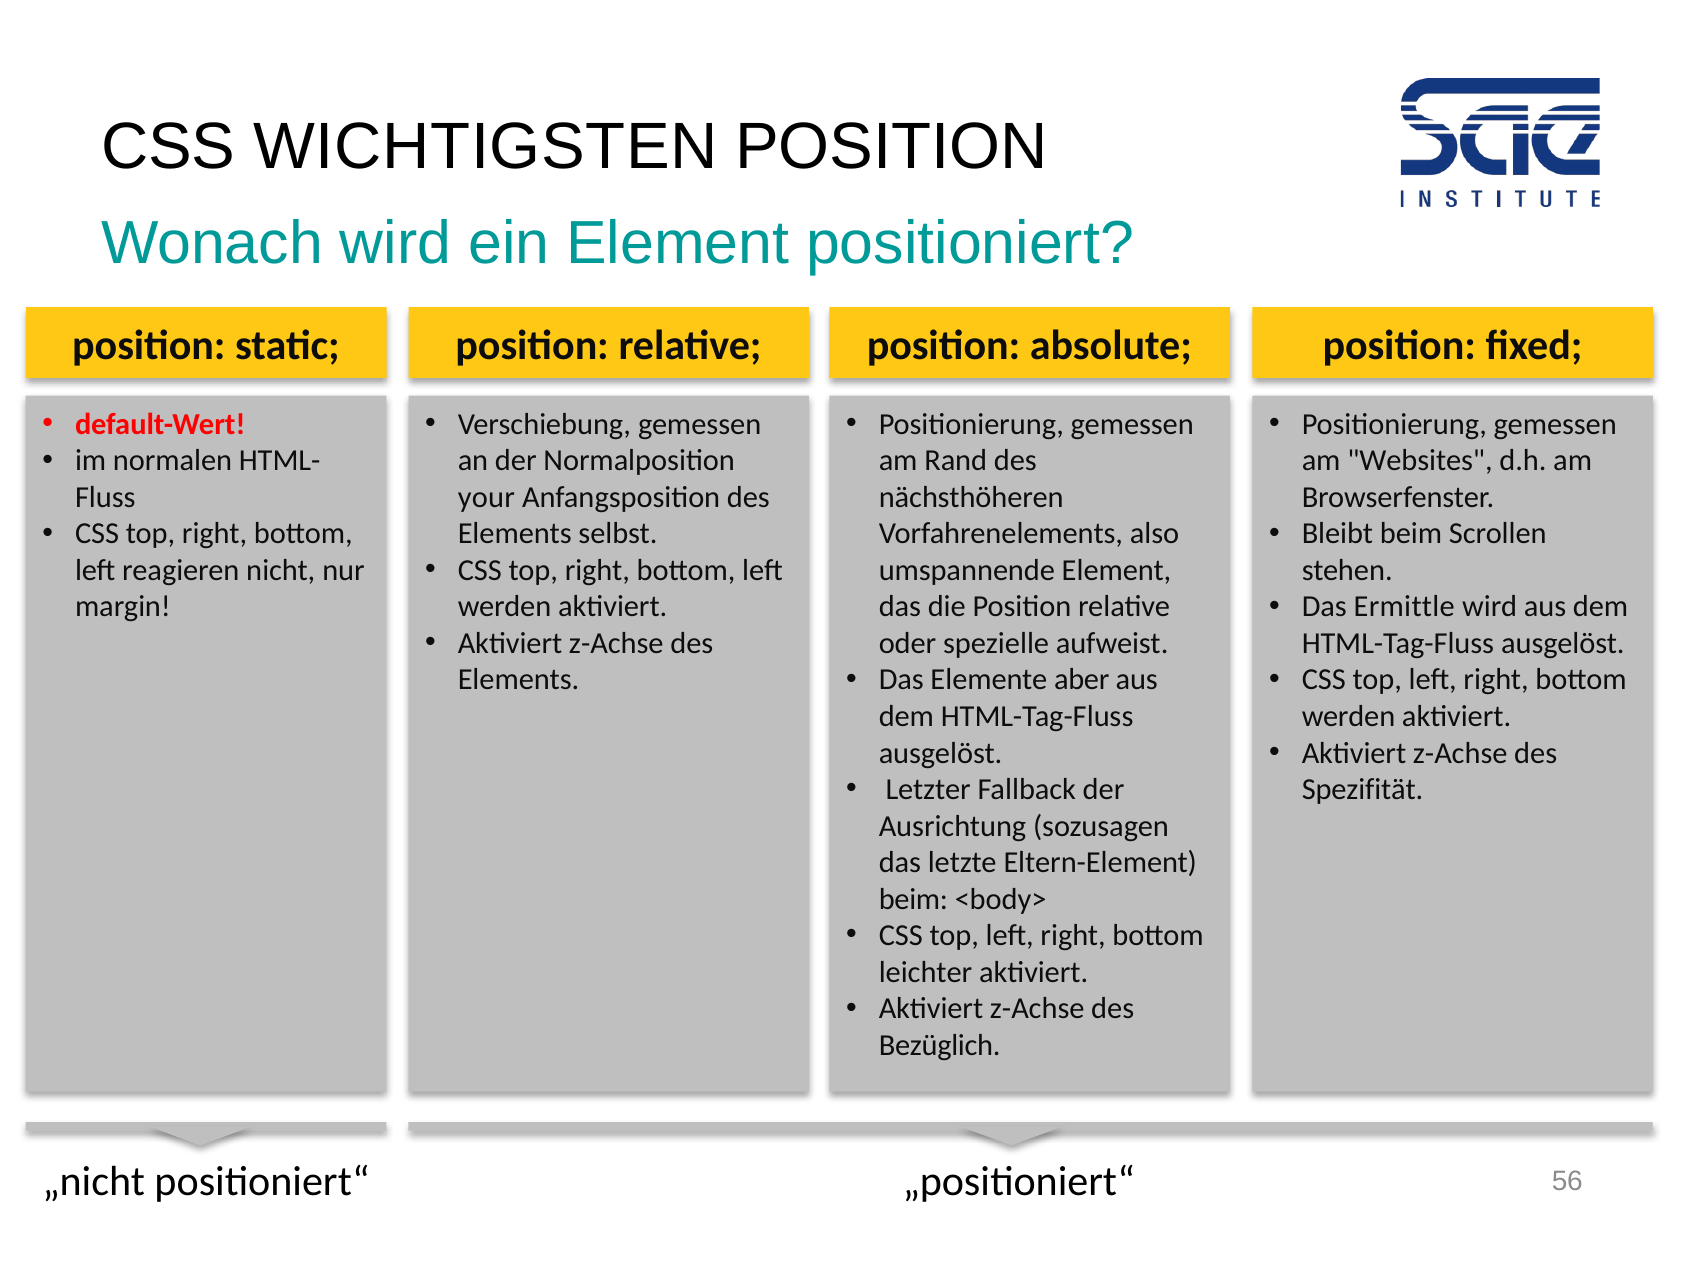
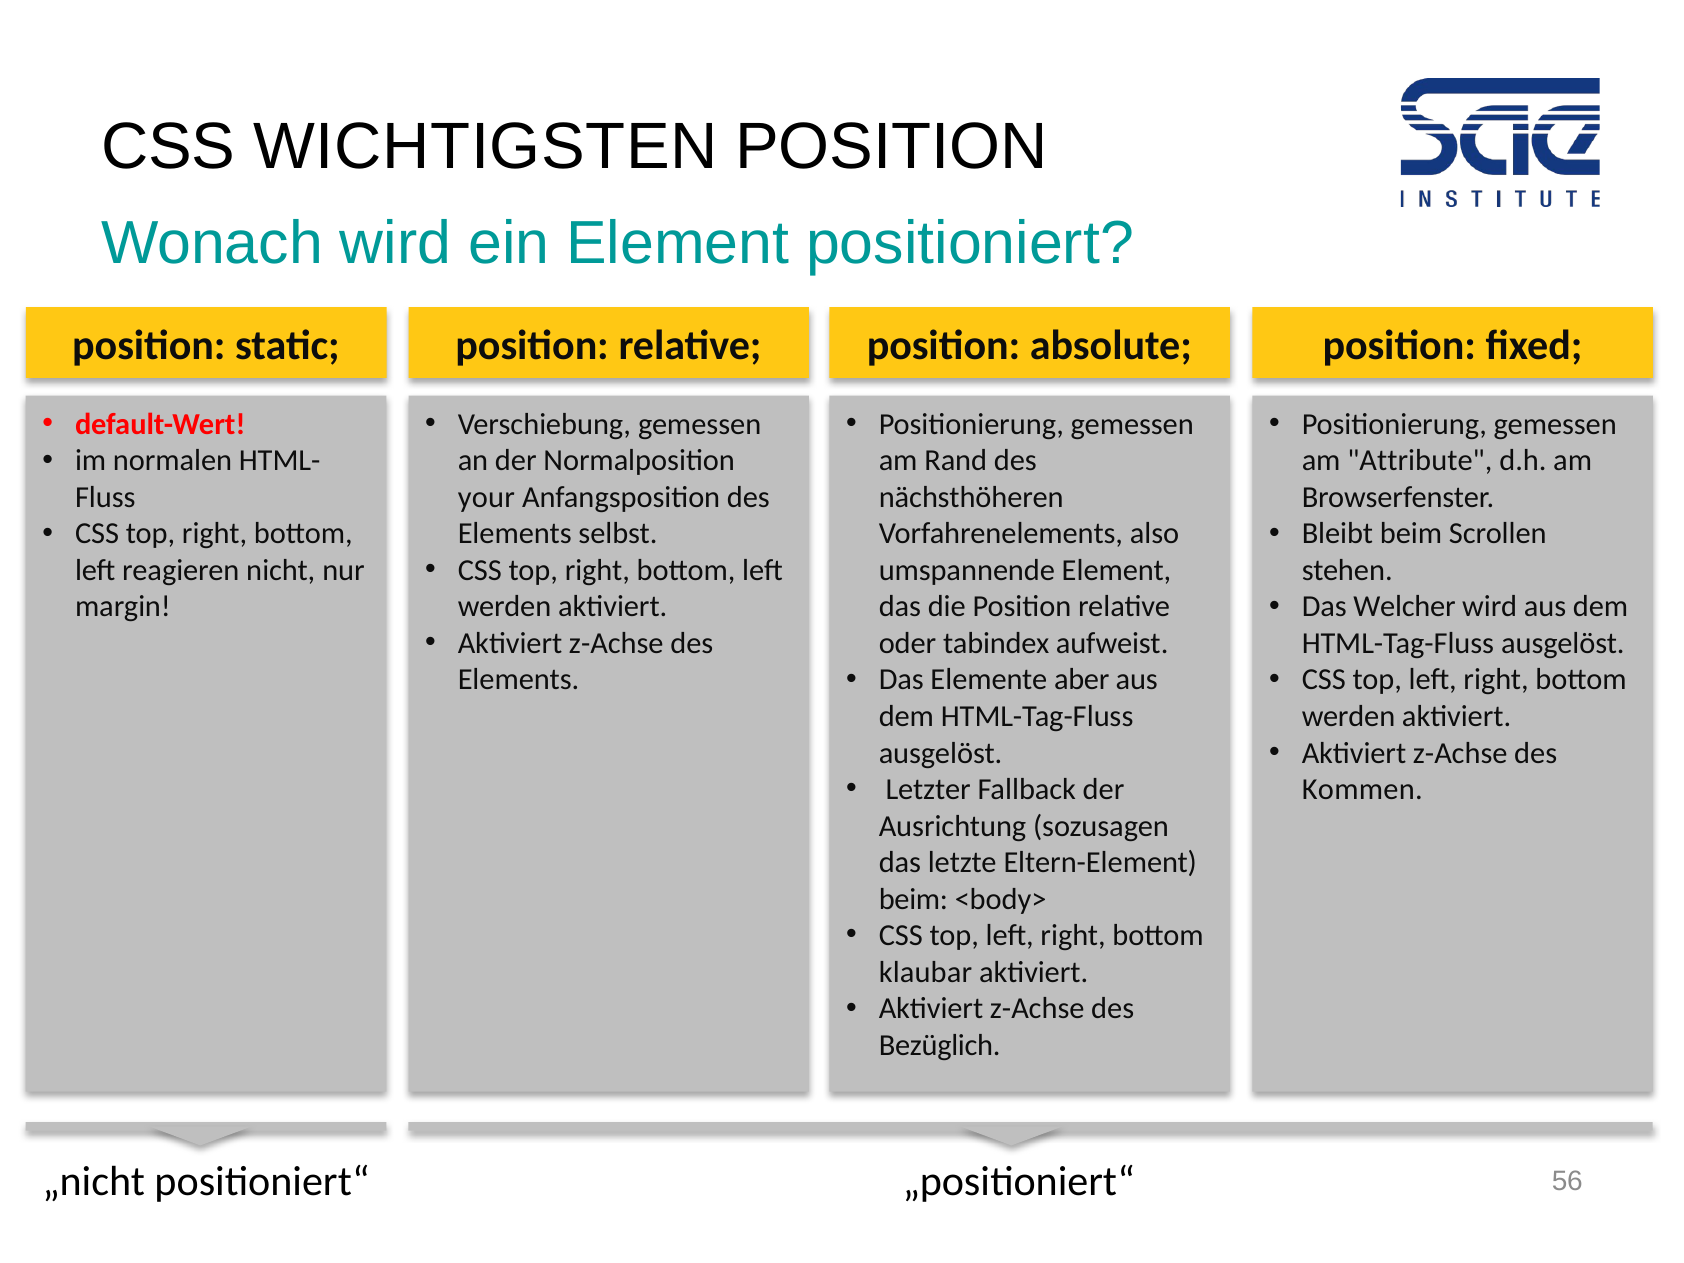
Websites: Websites -> Attribute (1420, 461)
Ermittle: Ermittle -> Welcher (1405, 607)
spezielle: spezielle -> tabindex (996, 643)
Spezifität: Spezifität -> Kommen (1362, 790)
leichter: leichter -> klaubar (925, 972)
